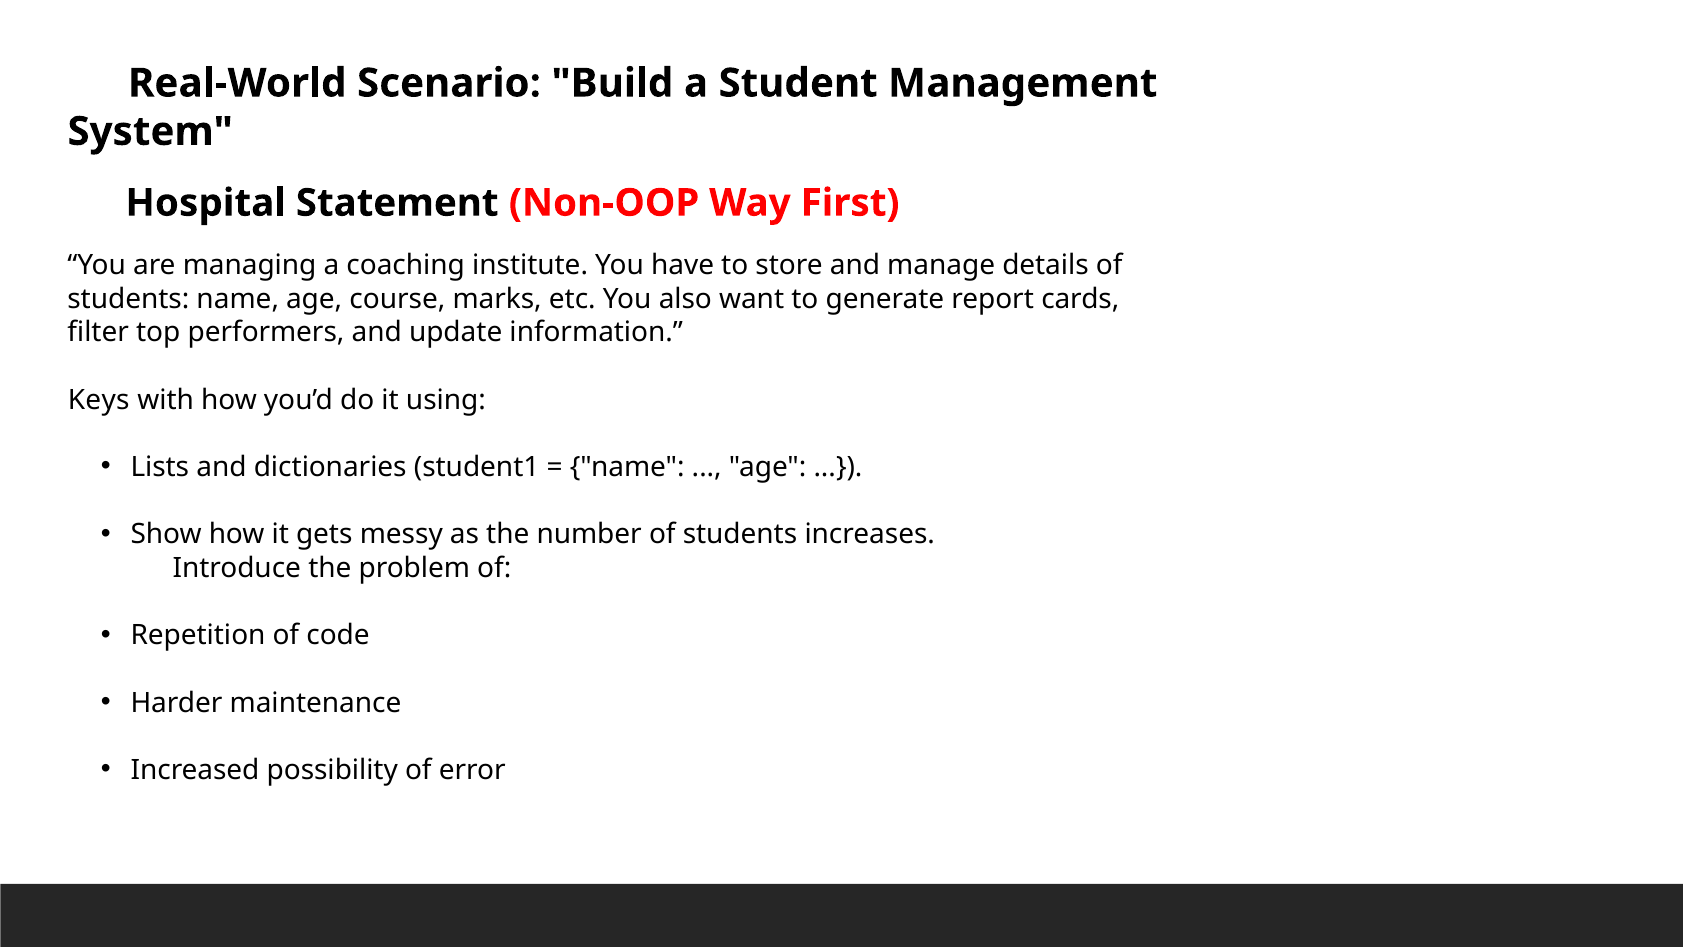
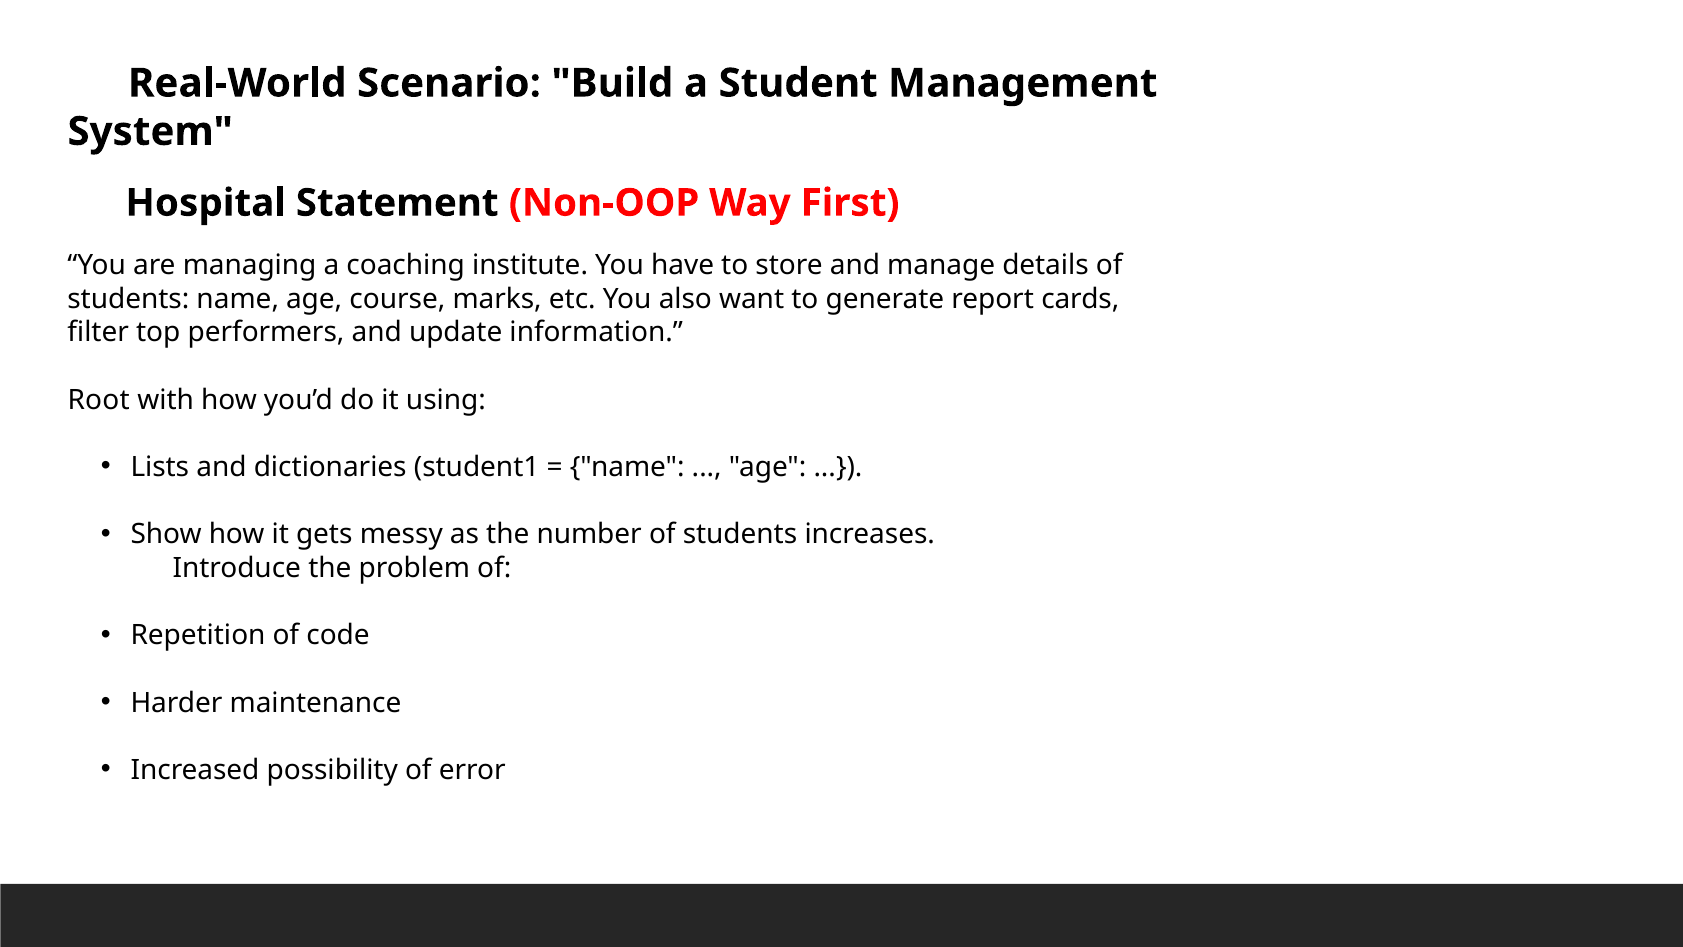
Keys: Keys -> Root (99, 400)
